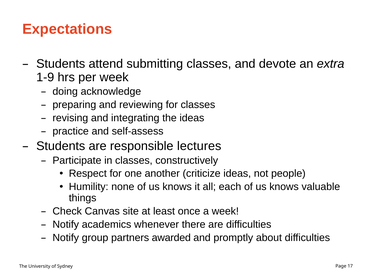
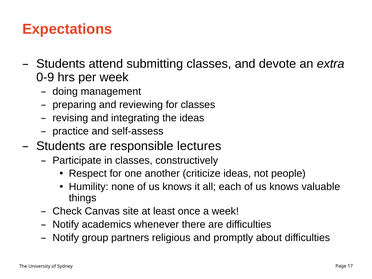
1-9: 1-9 -> 0-9 (45, 77)
acknowledge: acknowledge -> management (111, 92)
awarded: awarded -> religious (171, 238)
